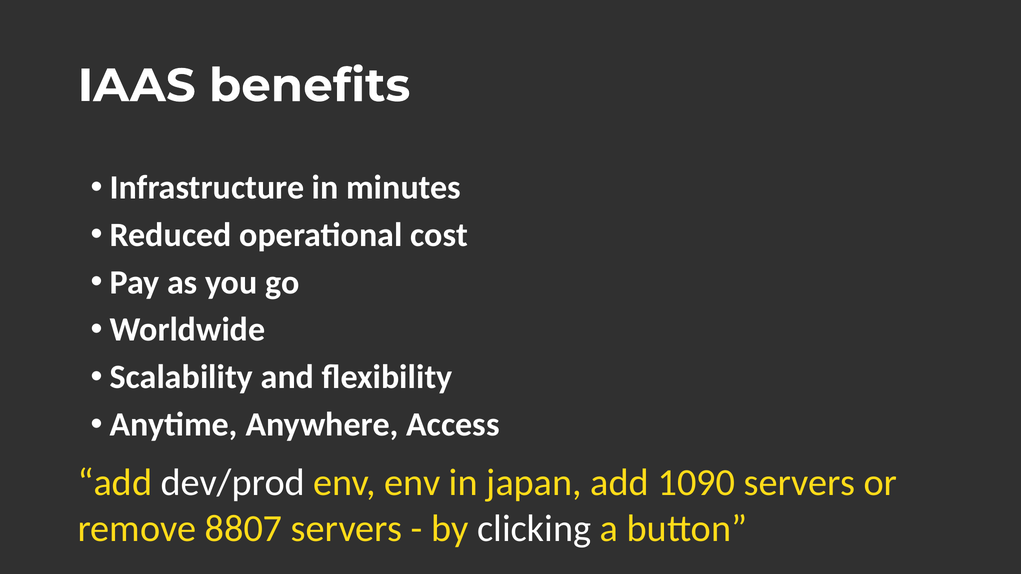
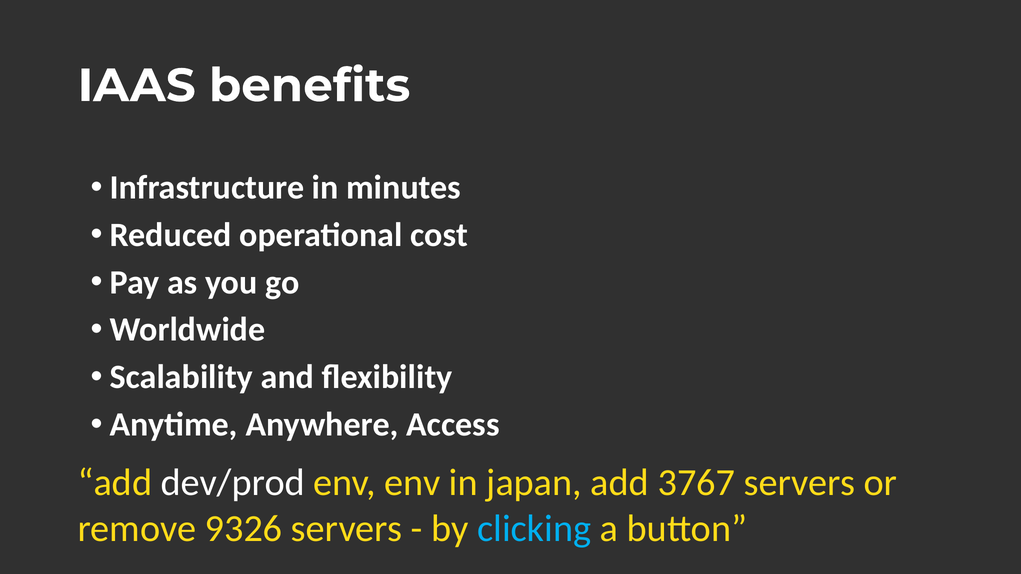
1090: 1090 -> 3767 (696, 483)
8807: 8807 -> 9326 (244, 529)
clicking colour: white -> light blue (534, 529)
